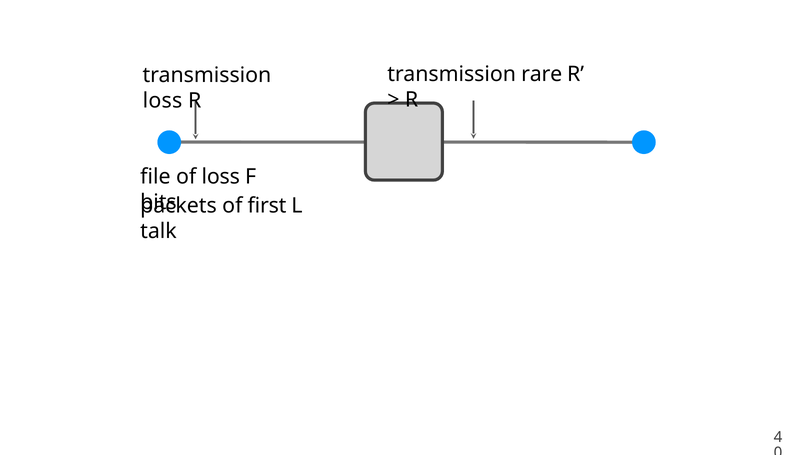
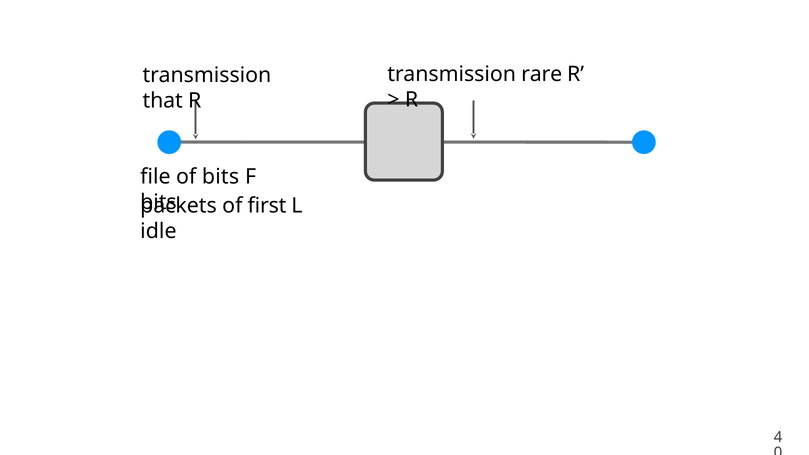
loss: loss -> that (163, 101)
of loss: loss -> bits (221, 177)
talk: talk -> idle (158, 231)
